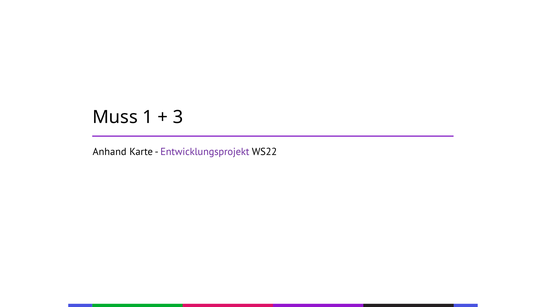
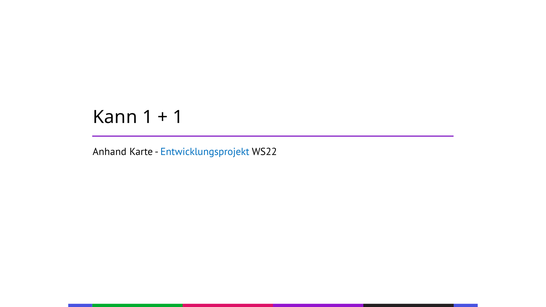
Muss: Muss -> Kann (115, 117)
3: 3 -> 1 (178, 117)
Entwicklungsprojekt colour: purple -> blue (205, 152)
